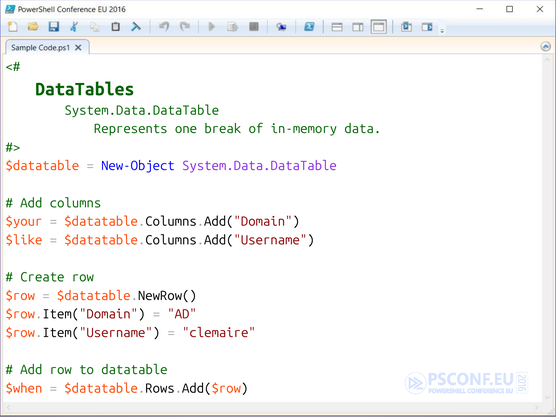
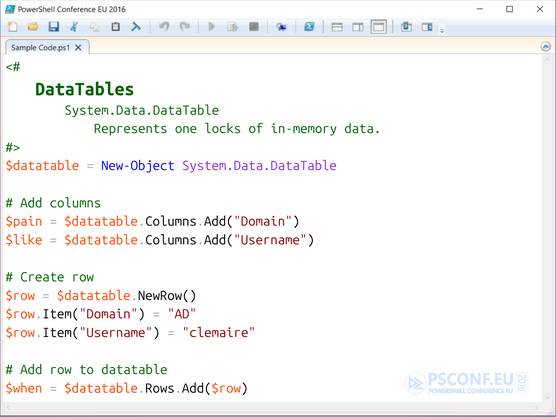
break: break -> locks (223, 129)
$your: $your -> $pain (24, 222)
